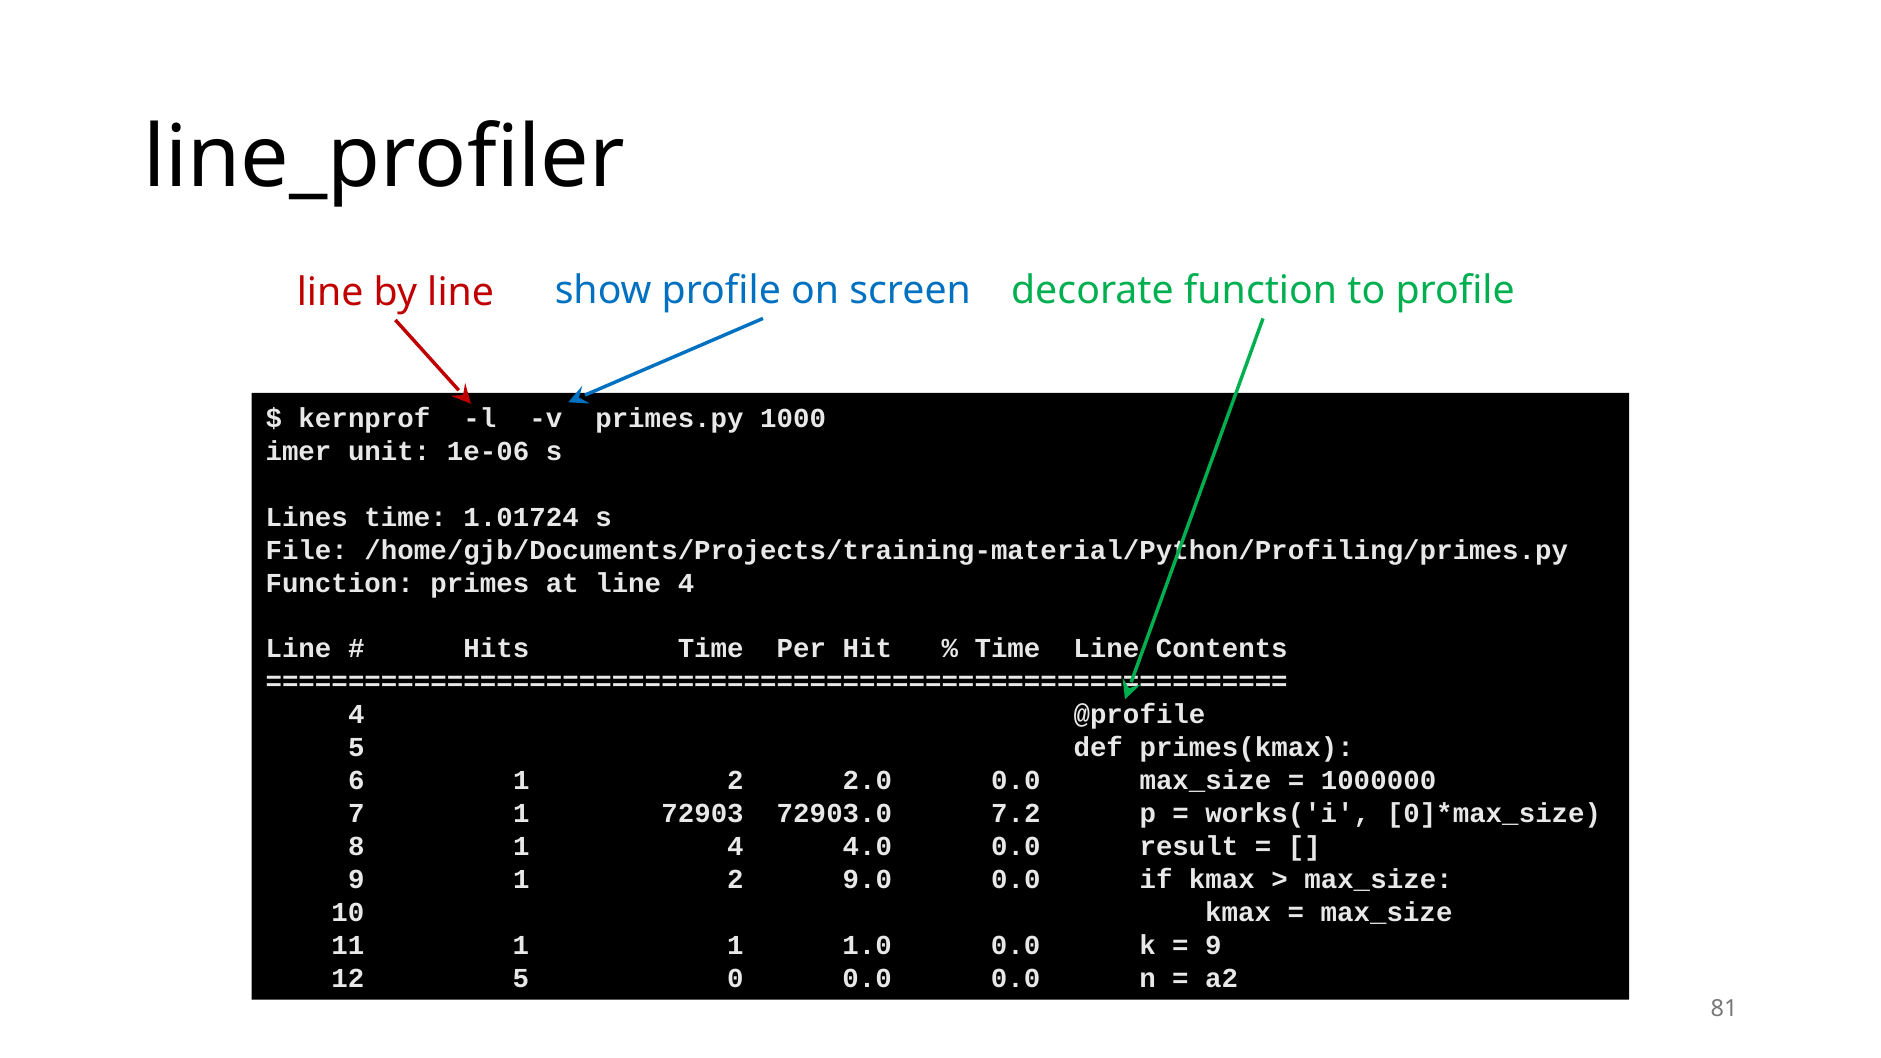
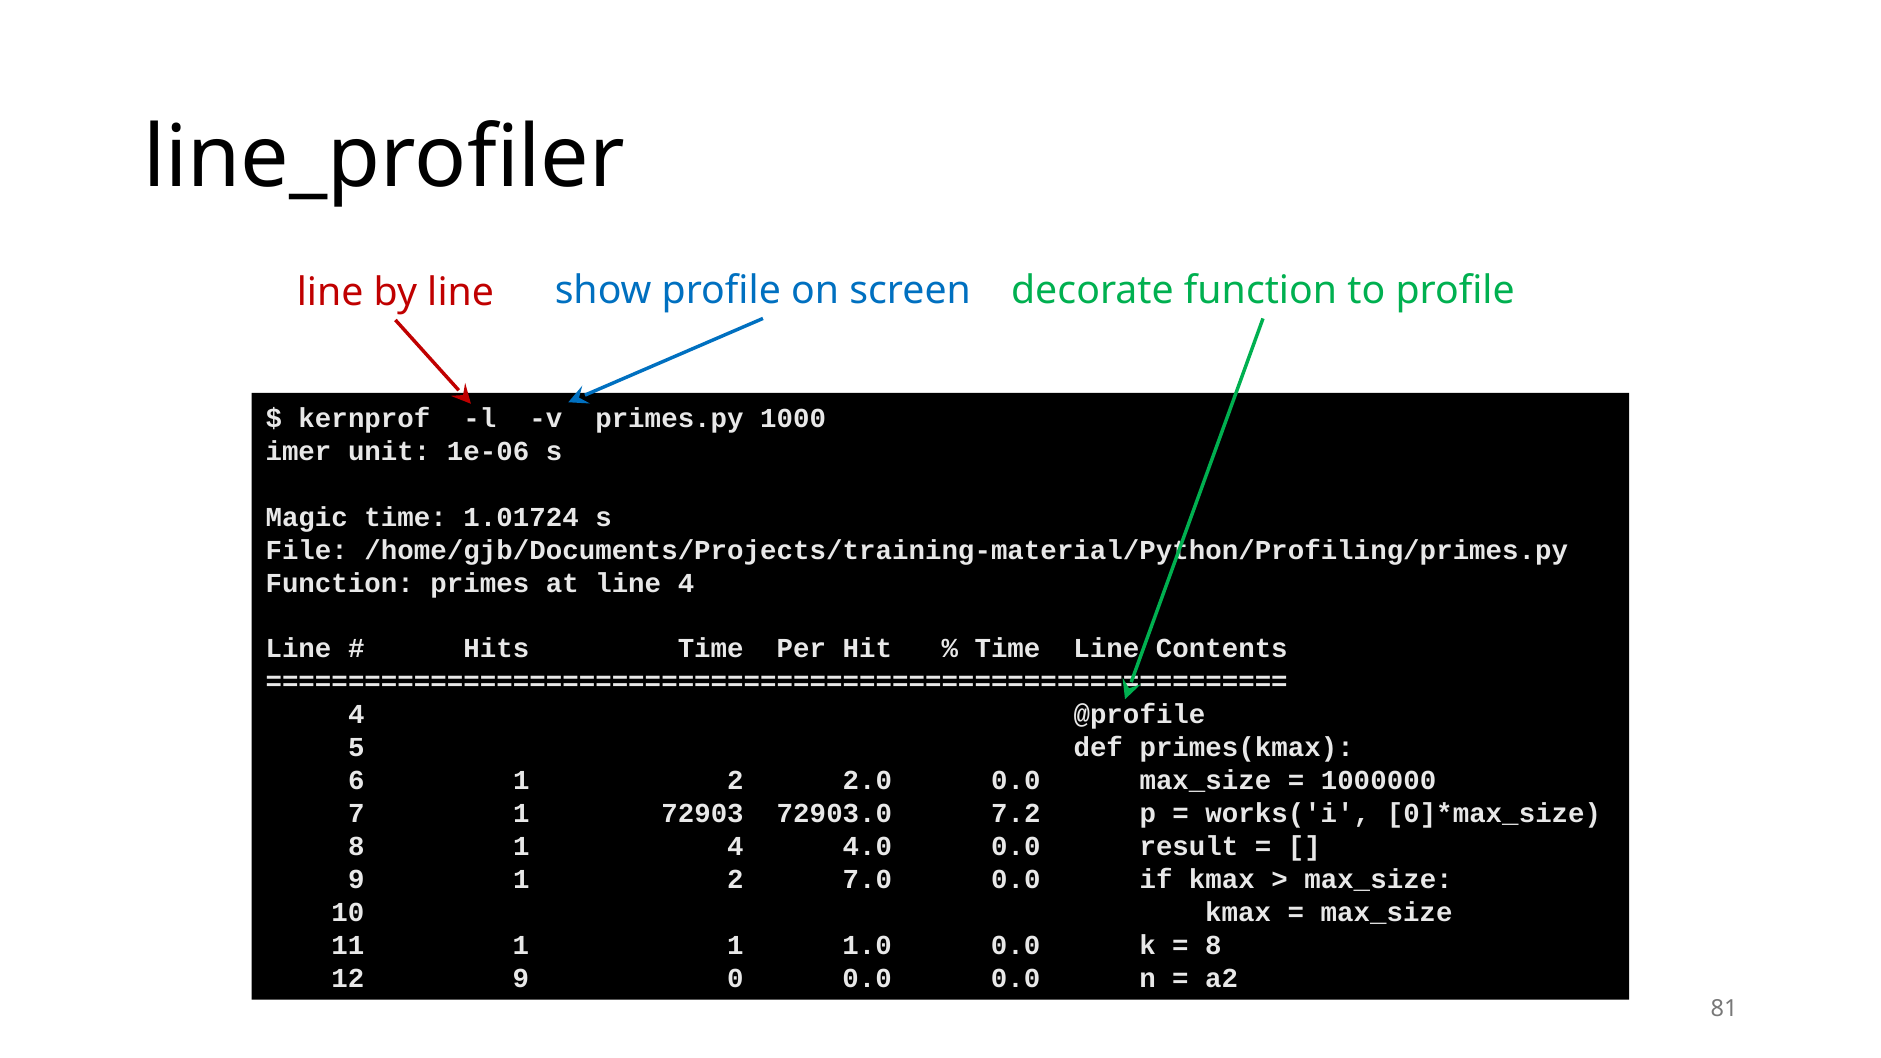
Lines: Lines -> Magic (307, 517)
9.0: 9.0 -> 7.0 (867, 879)
9: 9 -> 8 (1213, 945)
12 5: 5 -> 9 (521, 978)
